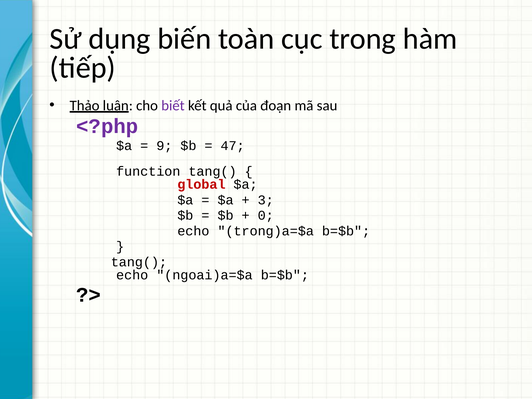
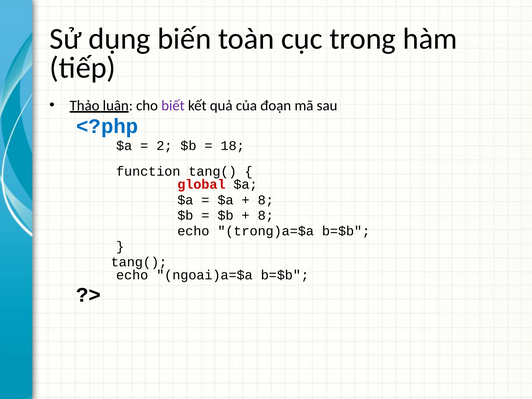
<?php colour: purple -> blue (107, 126)
9: 9 -> 2 (164, 146)
47: 47 -> 18 (233, 146)
3: 3 -> 8 (266, 200)
0: 0 -> 8 (266, 215)
